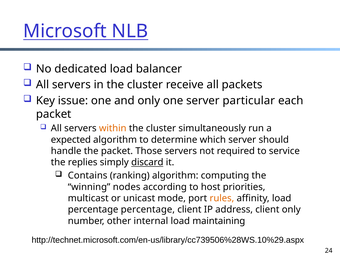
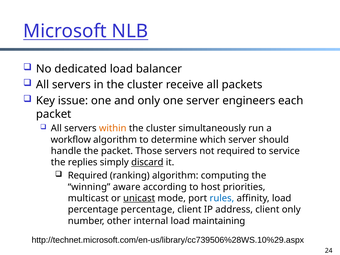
particular: particular -> engineers (249, 101)
expected: expected -> workflow (71, 140)
Contains: Contains -> Required (88, 176)
nodes: nodes -> aware (127, 187)
unicast underline: none -> present (139, 198)
rules colour: orange -> blue (222, 198)
